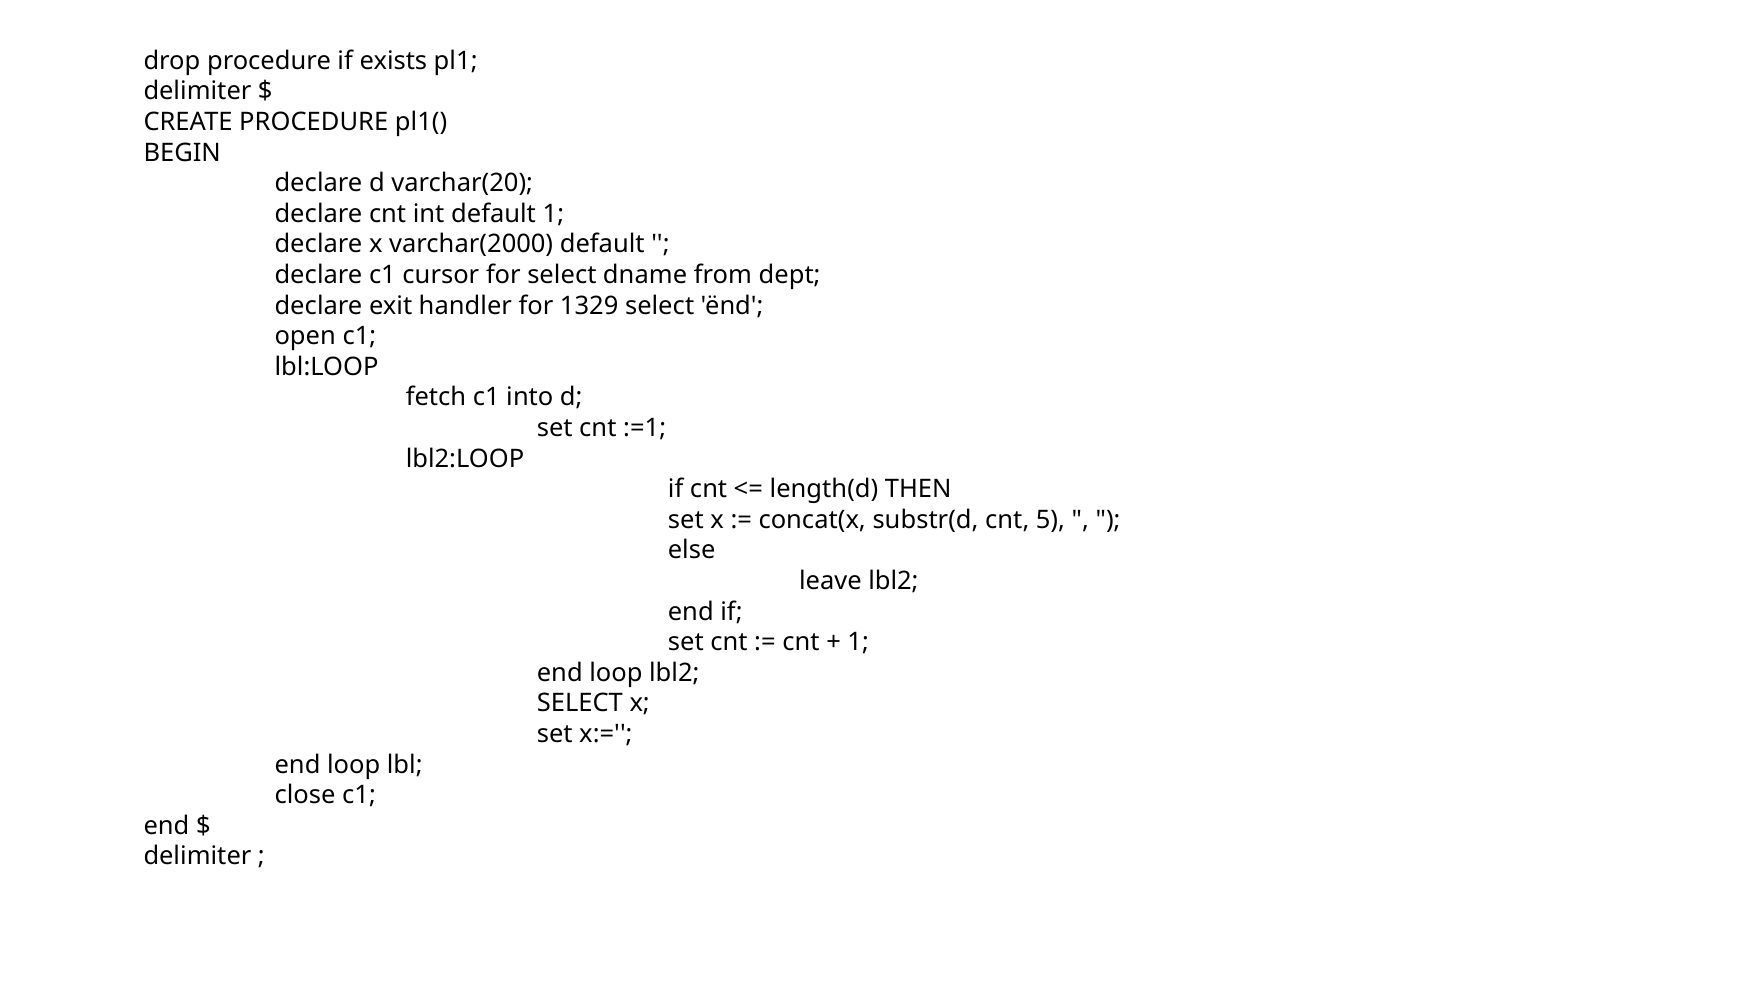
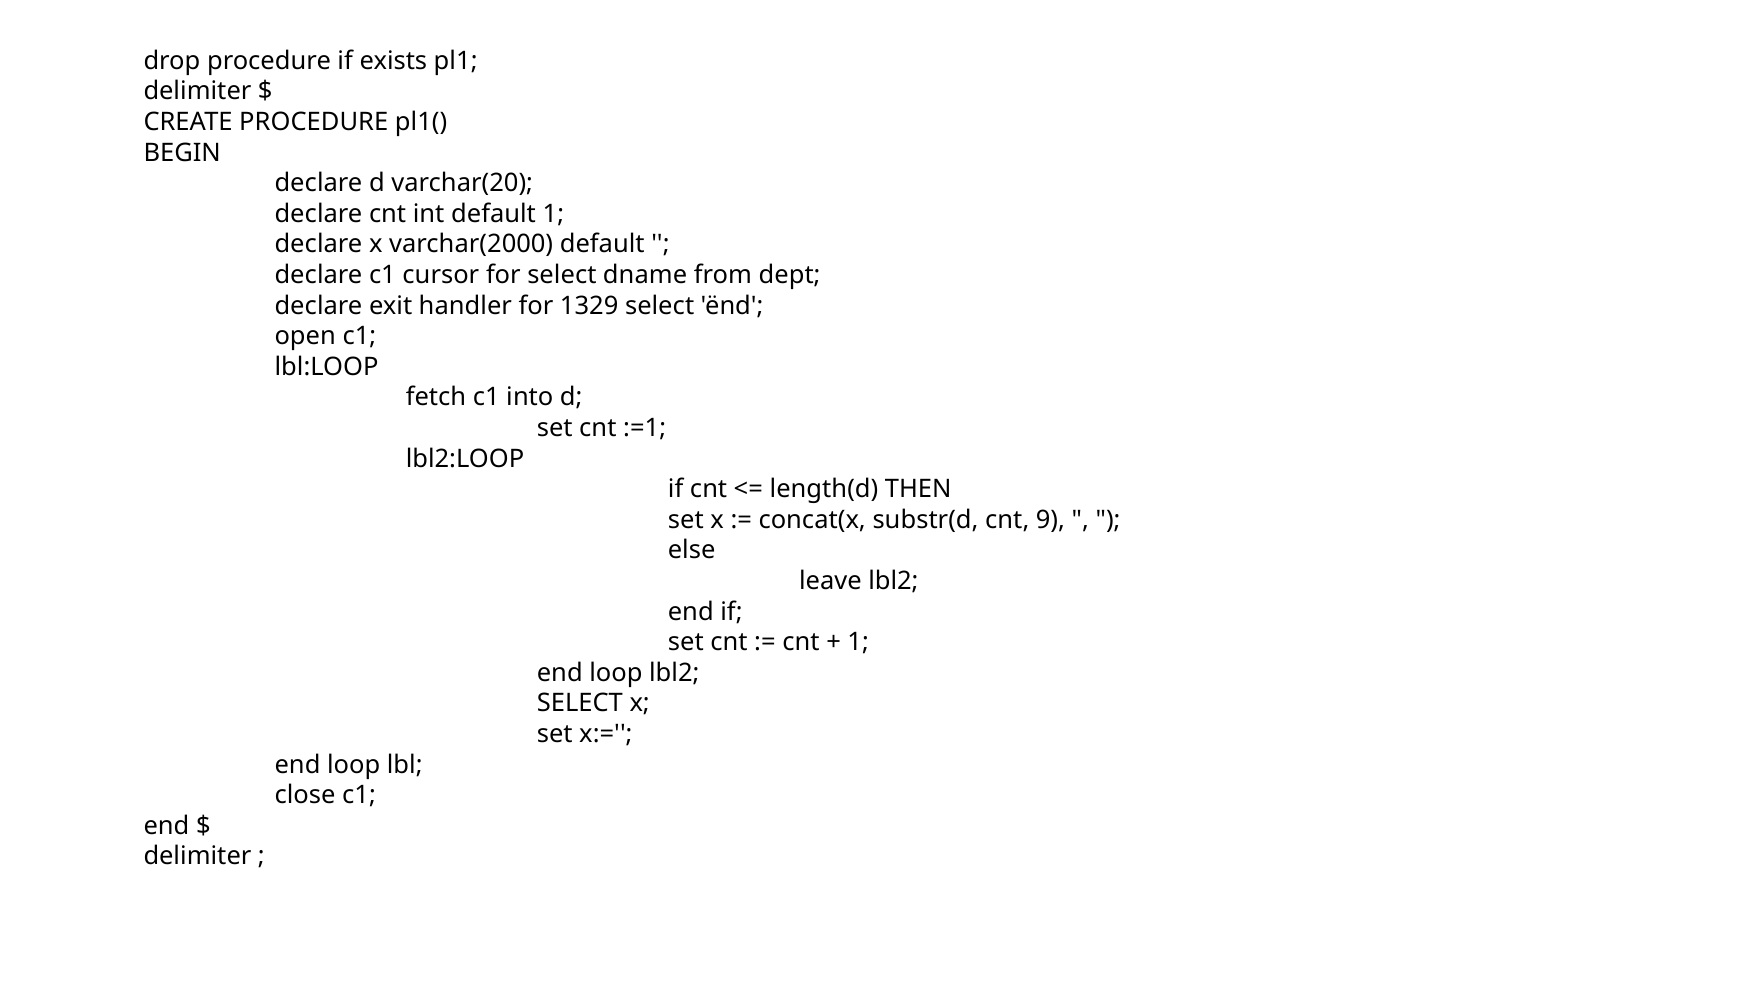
5: 5 -> 9 (1050, 520)
